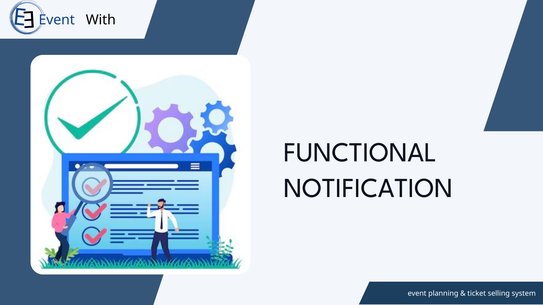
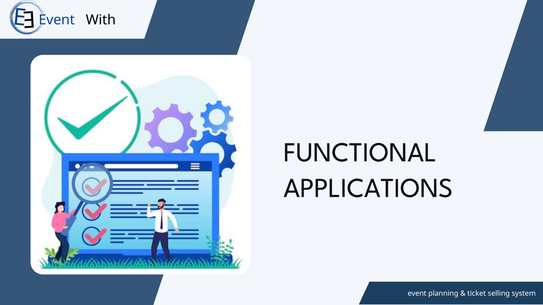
NOTIFICATION: NOTIFICATION -> APPLICATIONS (368, 188)
